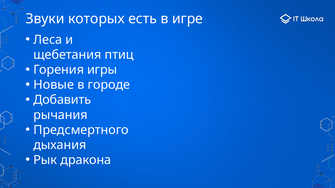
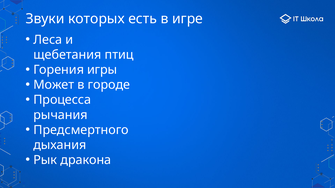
Новые: Новые -> Может (54, 85)
Добавить: Добавить -> Процесса (62, 100)
